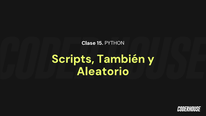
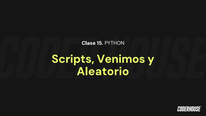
También: También -> Venimos (121, 59)
